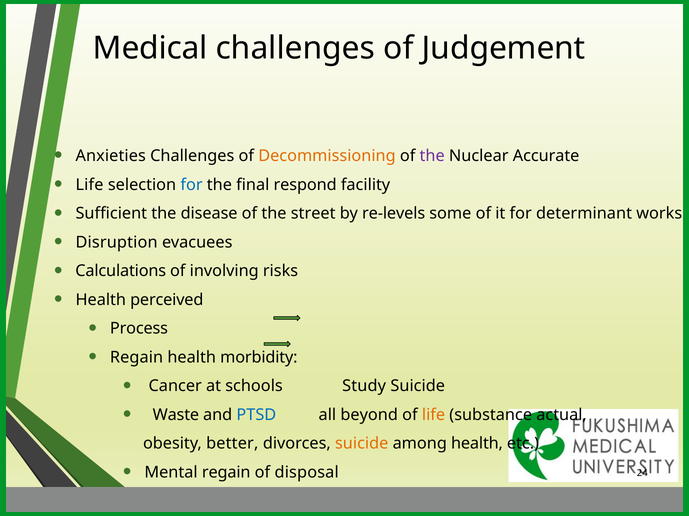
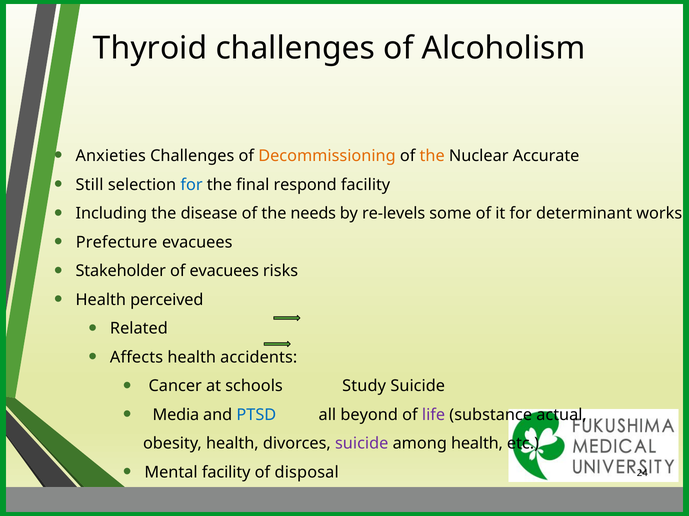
Medical: Medical -> Thyroid (150, 48)
Judgement: Judgement -> Alcoholism (504, 48)
the colour: purple -> orange (432, 156)
Life: Life -> Still (90, 185)
Sufficient: Sufficient -> Including (111, 214)
street: street -> needs (313, 214)
Disruption: Disruption -> Prefecture (117, 243)
Calculations: Calculations -> Stakeholder (121, 271)
of involving: involving -> evacuees (224, 271)
Process: Process -> Related (139, 329)
Regain: Regain -> Affects (137, 358)
morbidity: morbidity -> accidents (259, 358)
Waste: Waste -> Media (176, 415)
life colour: orange -> purple (434, 415)
obesity better: better -> health (232, 444)
suicide colour: orange -> purple (362, 444)
Mental regain: regain -> facility (226, 473)
